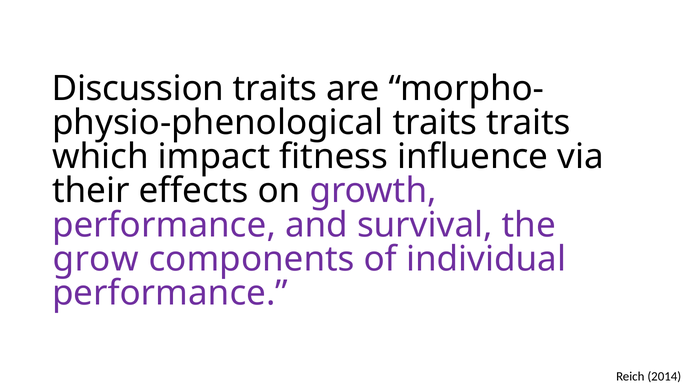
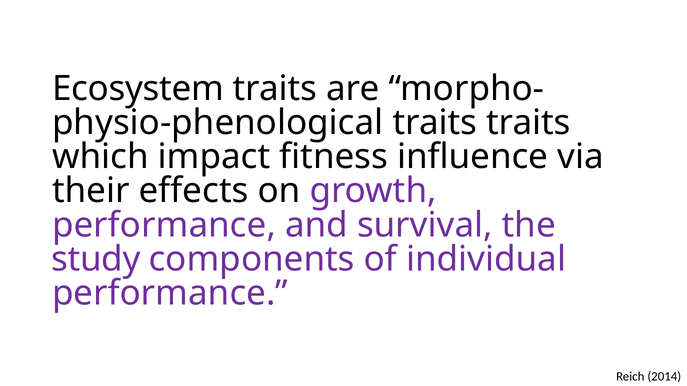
Discussion: Discussion -> Ecosystem (138, 89)
grow: grow -> study (96, 259)
